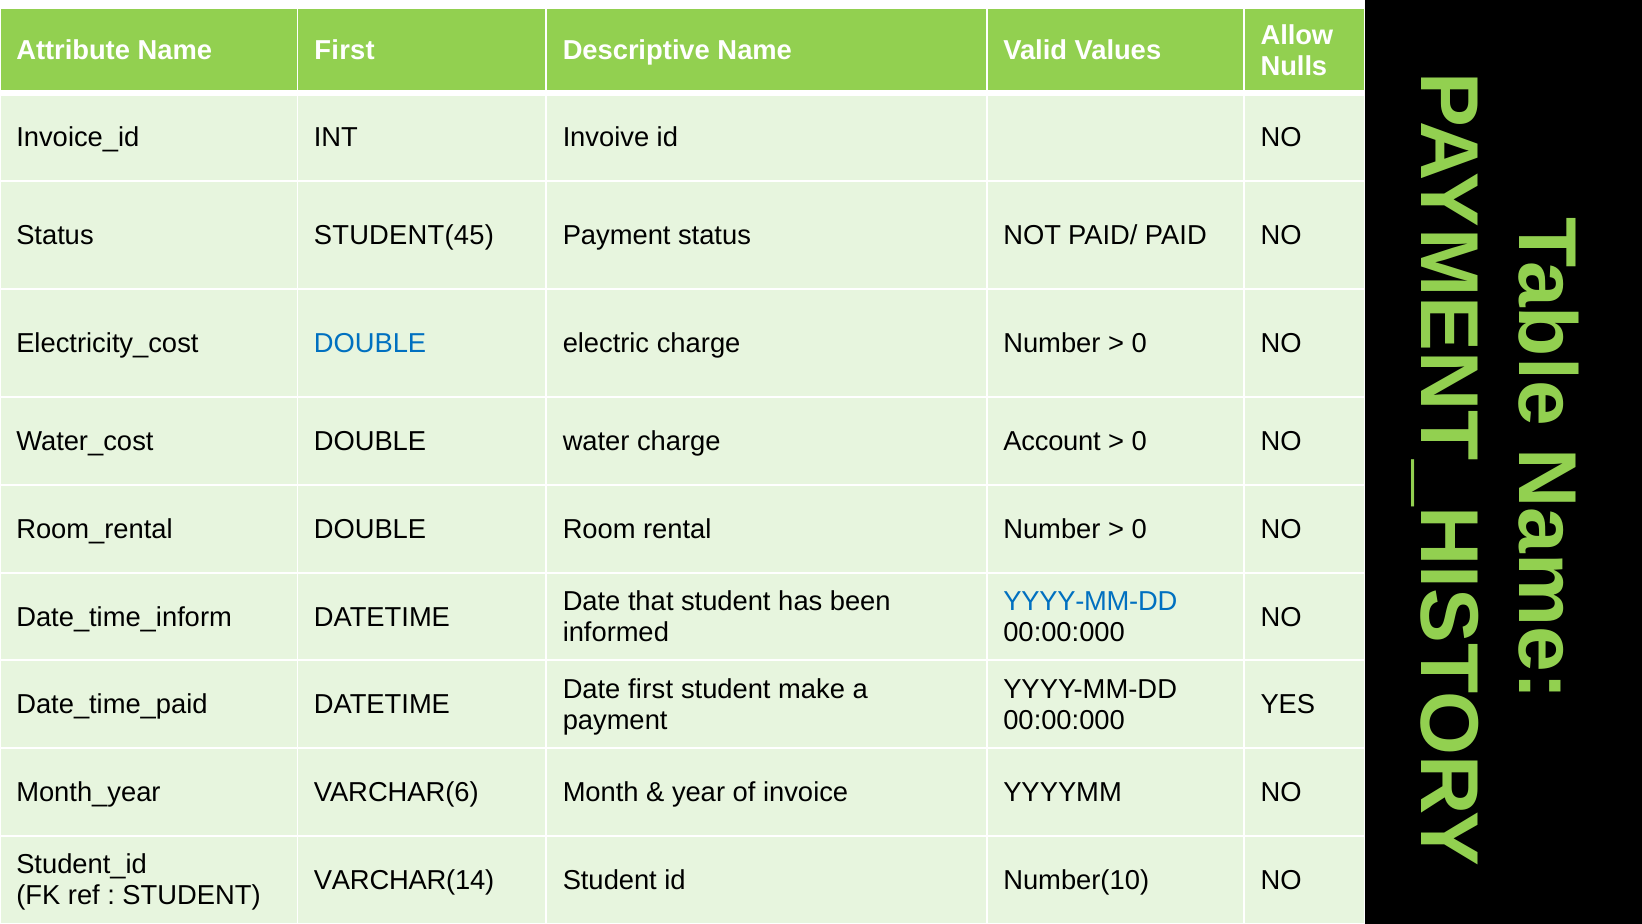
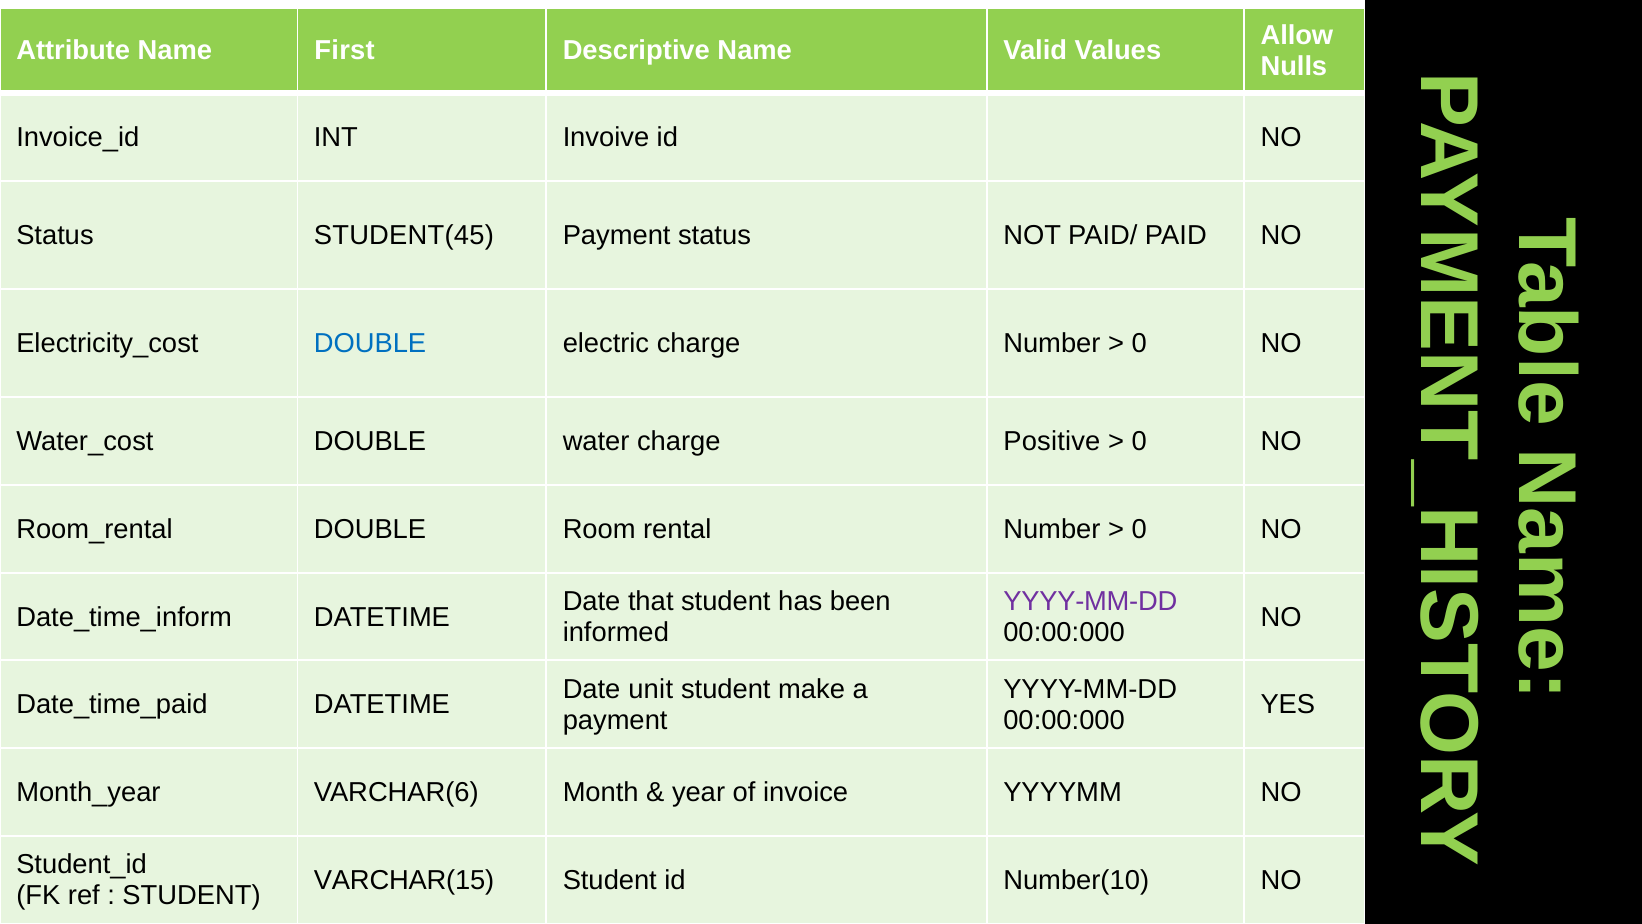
Account: Account -> Positive (1052, 441)
YYYY-MM-DD colour: blue -> purple (1090, 601)
Date first: first -> unit (651, 689)
VARCHAR(14: VARCHAR(14 -> VARCHAR(15 (404, 880)
